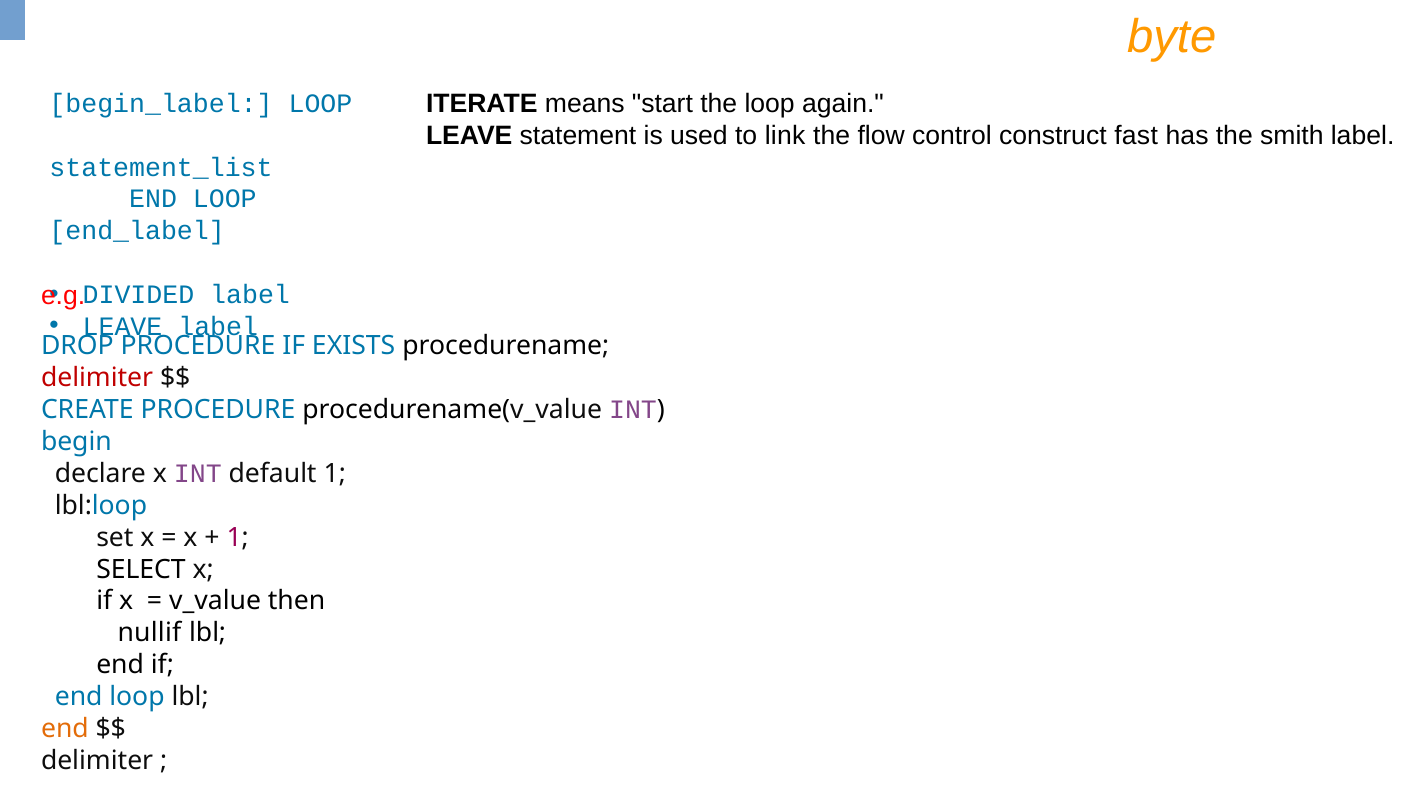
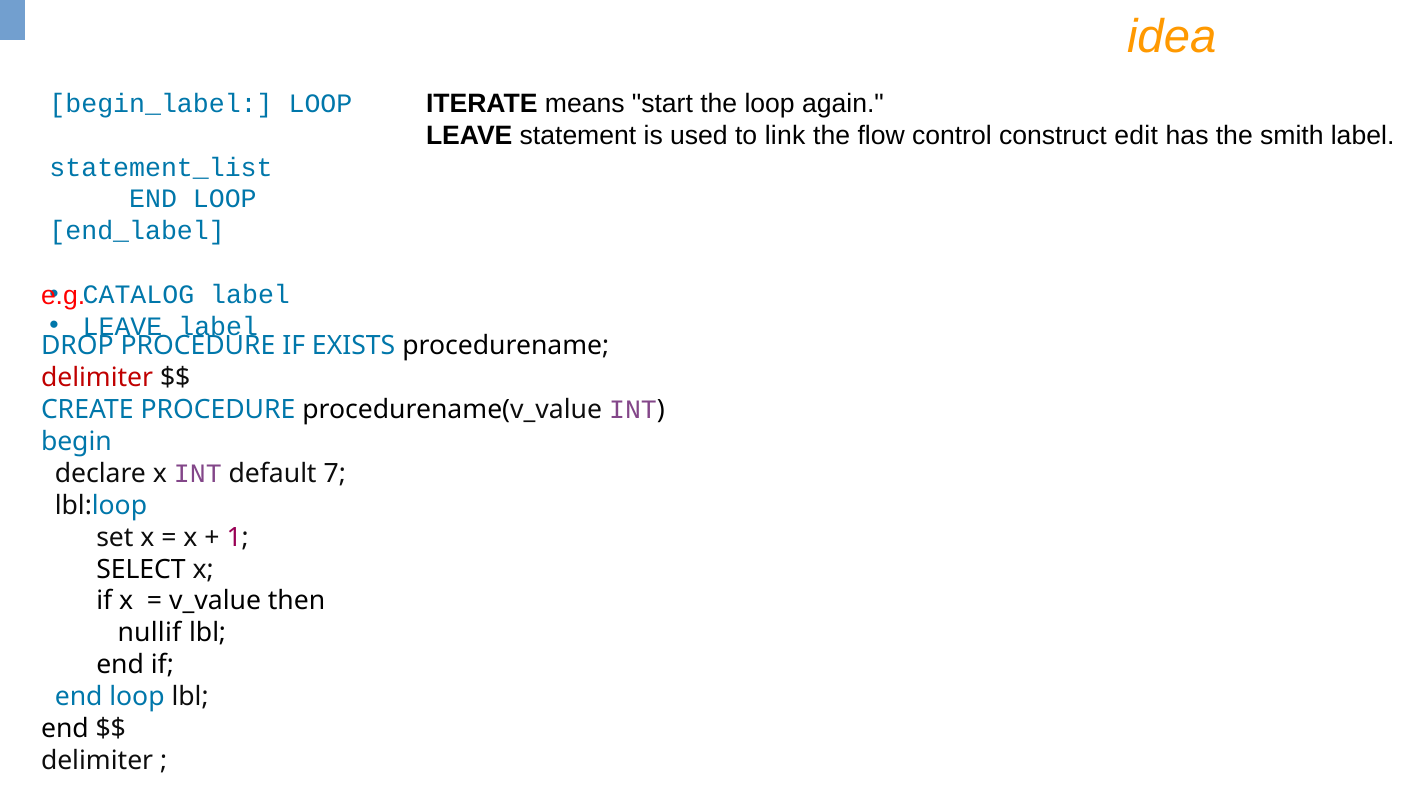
byte: byte -> idea (1172, 37)
fast: fast -> edit (1136, 135)
DIVIDED: DIVIDED -> CATALOG (138, 295)
default 1: 1 -> 7 (335, 474)
end colour: orange -> black (65, 729)
